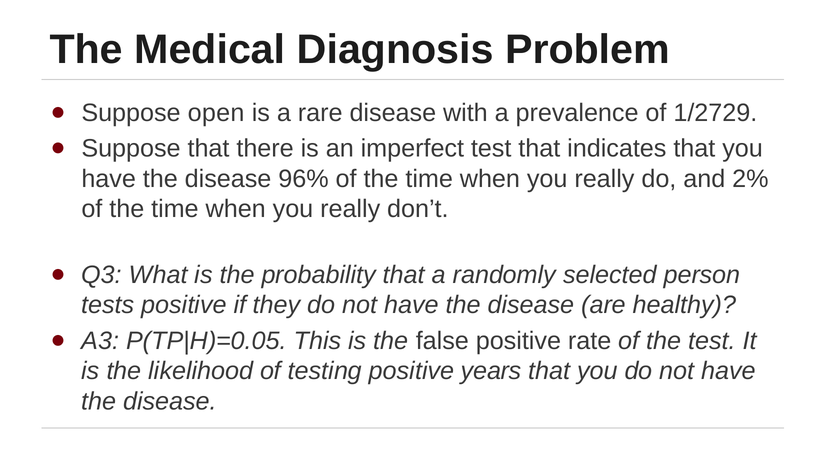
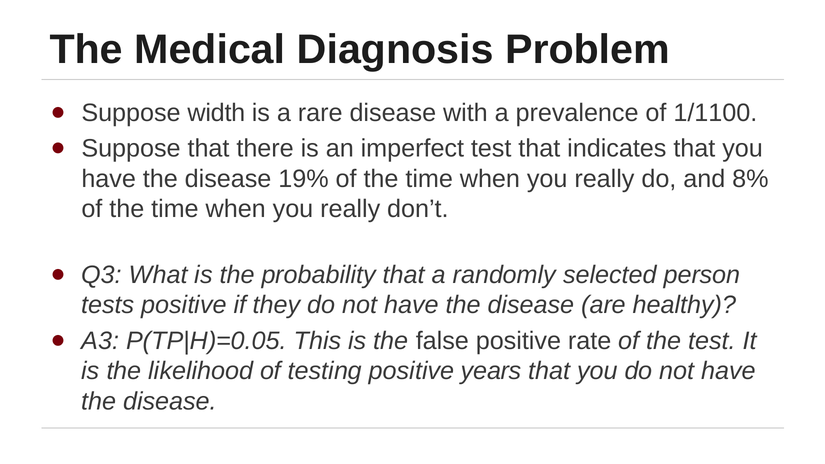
open: open -> width (216, 113)
1/2729: 1/2729 -> 1/1100 (715, 113)
96%: 96% -> 19% (304, 179)
2%: 2% -> 8% (750, 179)
